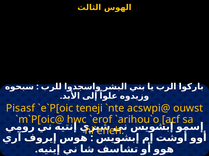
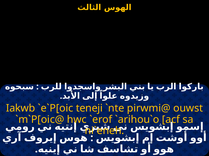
Pisasf: Pisasf -> Iakwb (21, 109)
acswpi@: acswpi@ -> pirwmi@ (149, 109)
